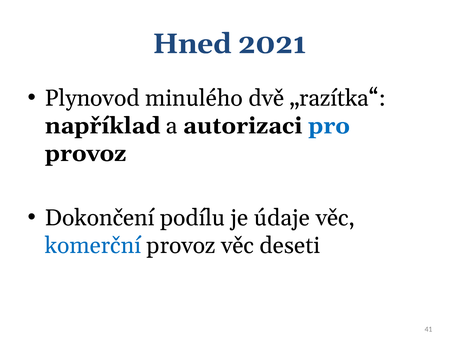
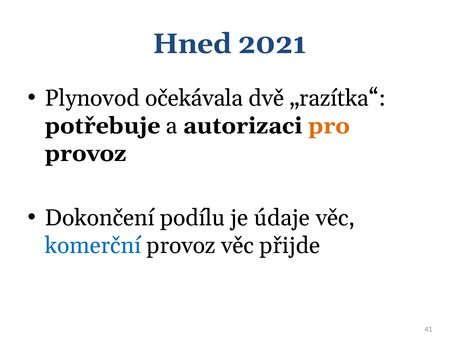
minulého: minulého -> očekávala (194, 98)
například: například -> potřebuje (103, 126)
pro colour: blue -> orange (329, 126)
deseti: deseti -> přijde (290, 245)
